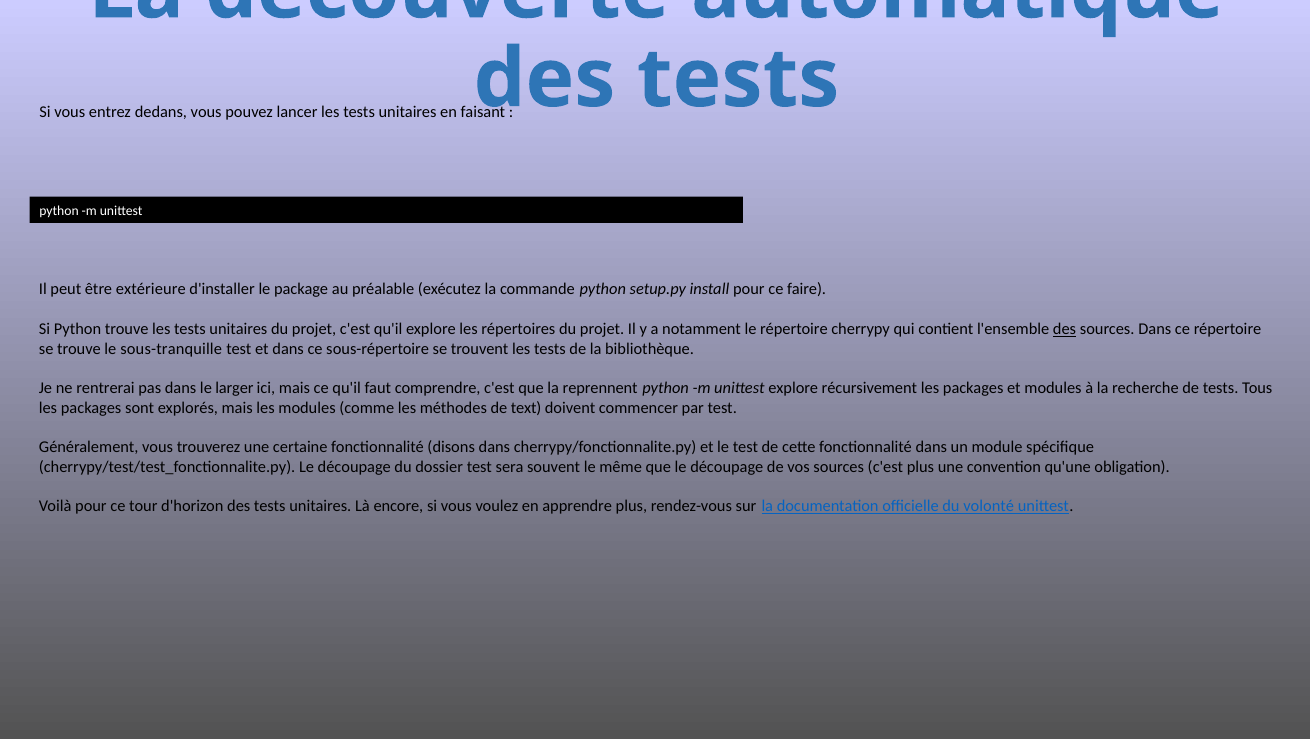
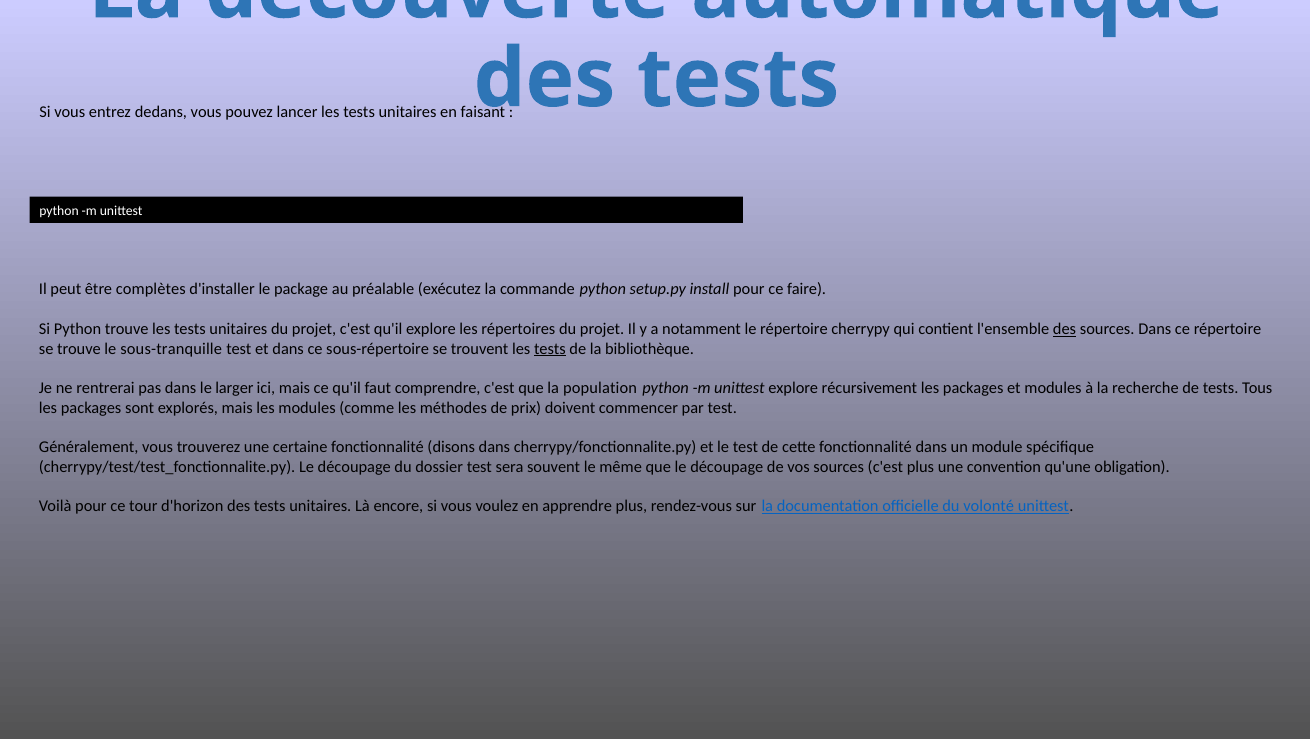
extérieure: extérieure -> complètes (151, 289)
tests underline: none -> present (550, 348)
reprennent: reprennent -> population (600, 388)
text: text -> prix (526, 408)
